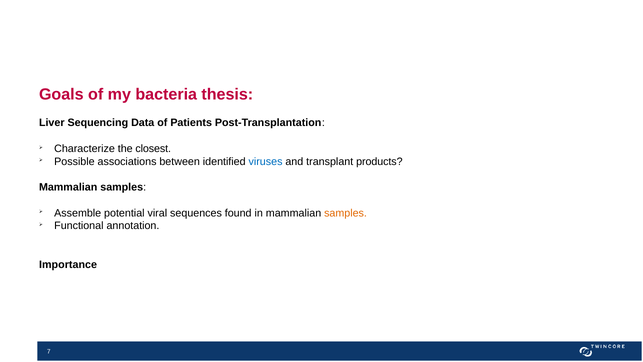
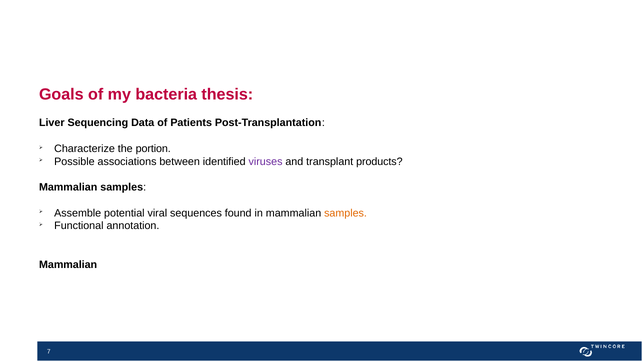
closest: closest -> portion (153, 149)
viruses colour: blue -> purple (266, 161)
Importance: Importance -> Mammalian (68, 264)
